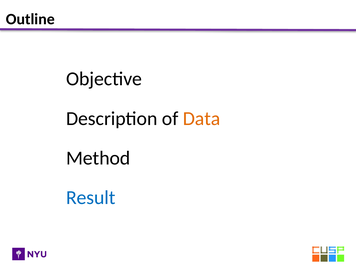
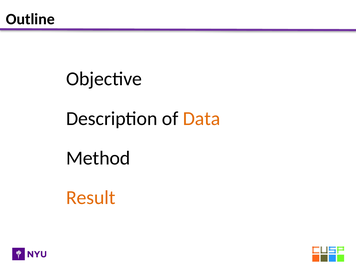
Result colour: blue -> orange (91, 198)
